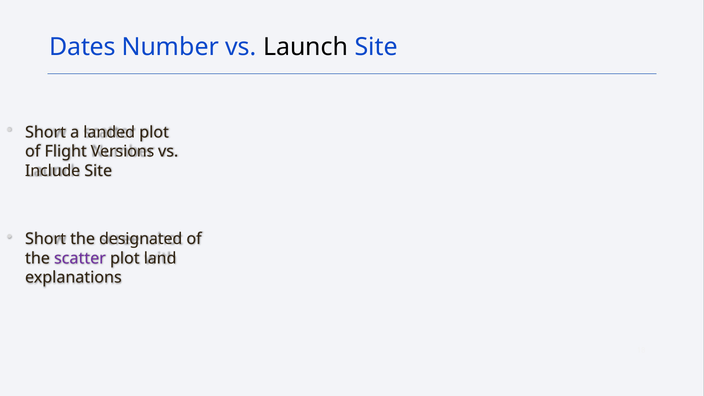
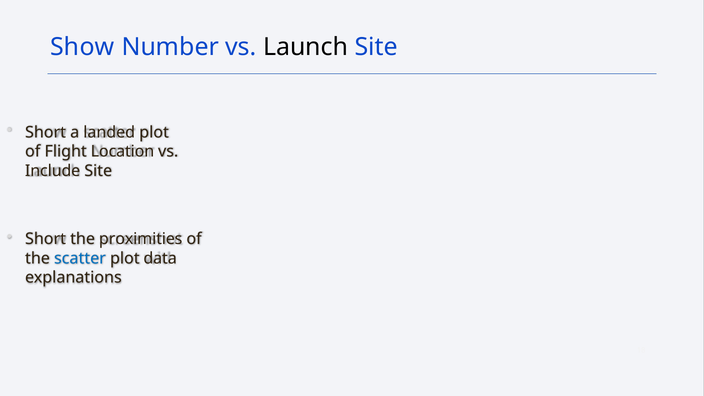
Dates: Dates -> Show (82, 47)
Versions: Versions -> Location (122, 152)
designated: designated -> proximities (141, 239)
scatter colour: purple -> blue (80, 258)
land: land -> data (160, 258)
